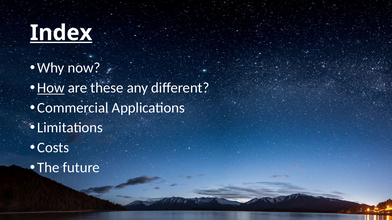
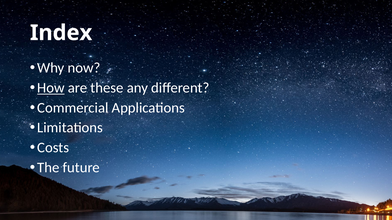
Index underline: present -> none (61, 33)
